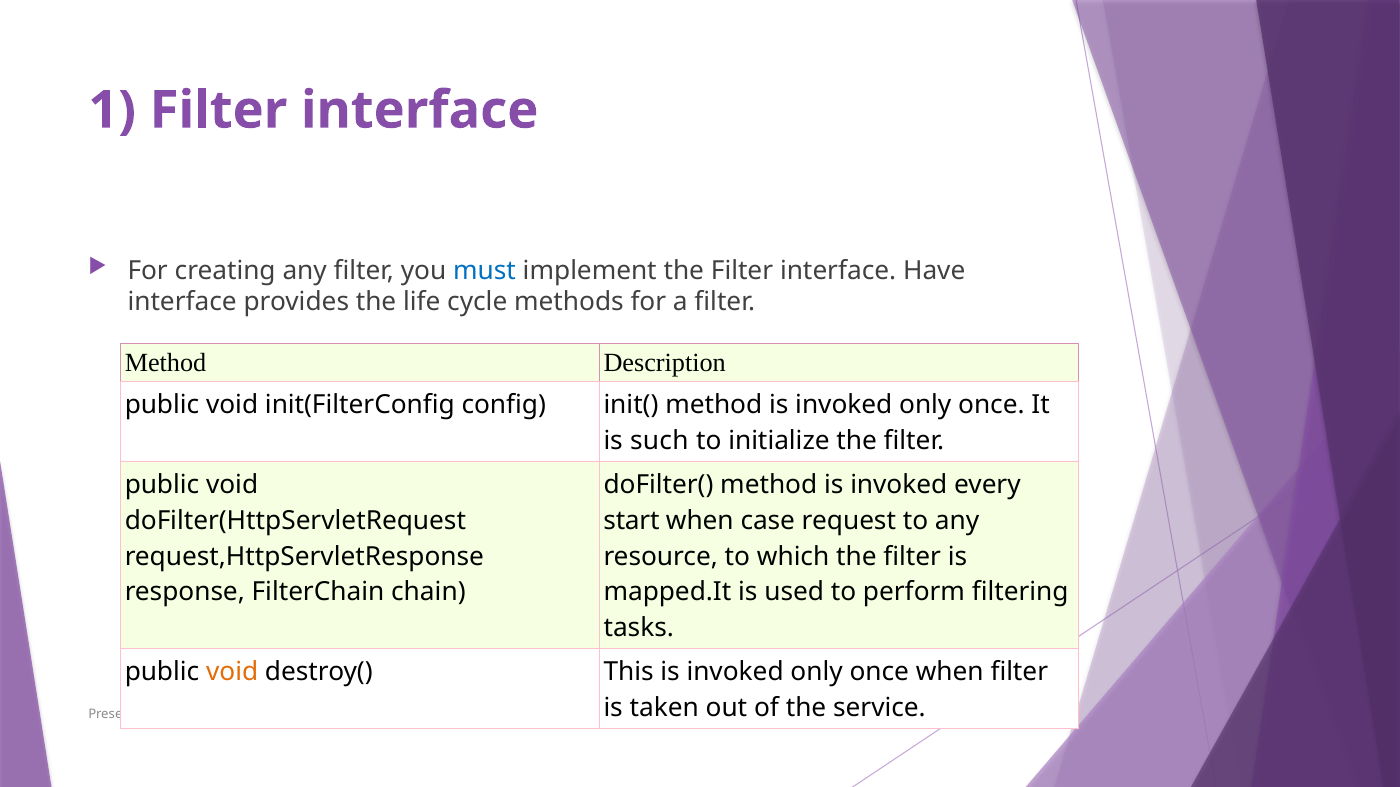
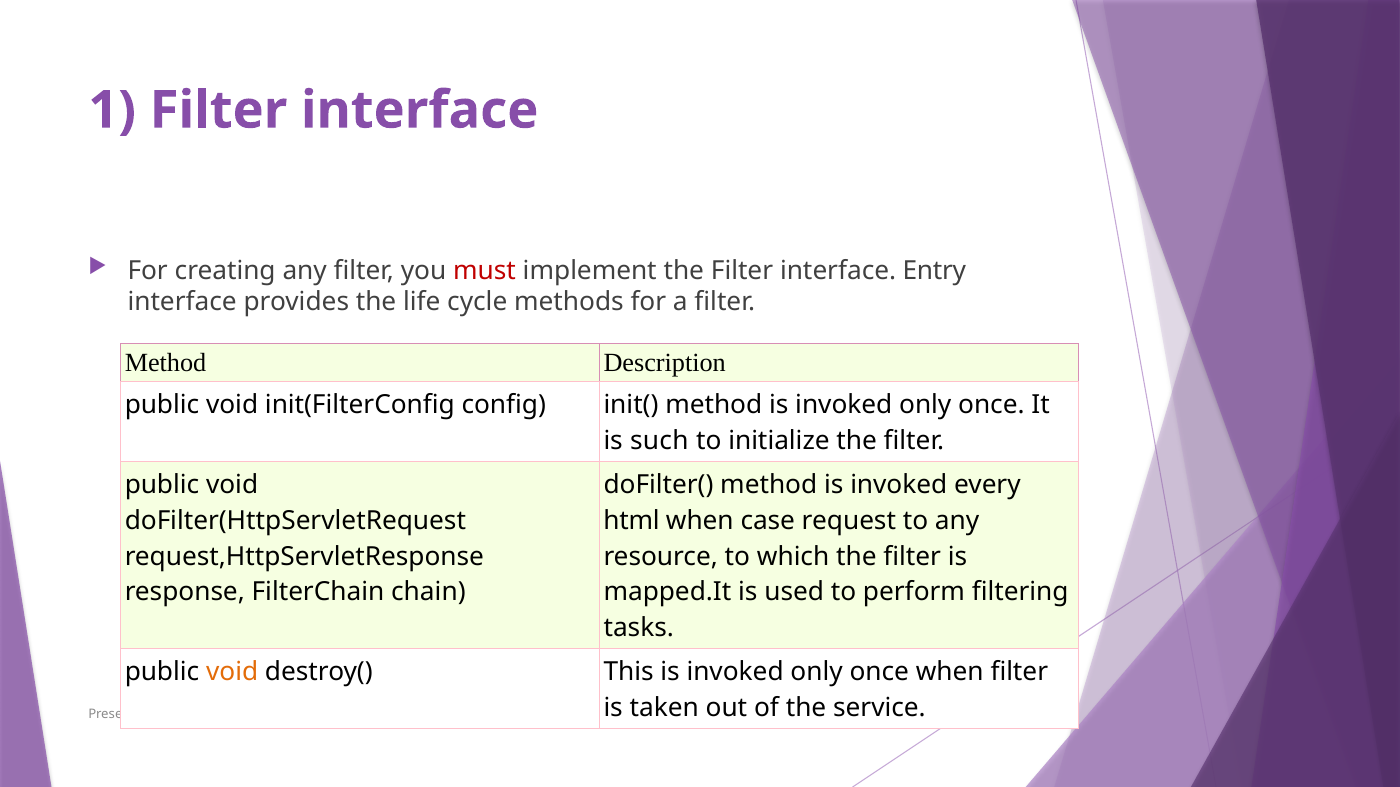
must colour: blue -> red (485, 271)
Have: Have -> Entry (934, 271)
start: start -> html (631, 521)
